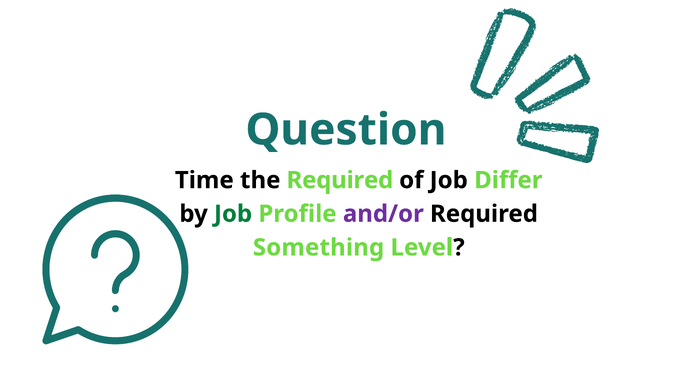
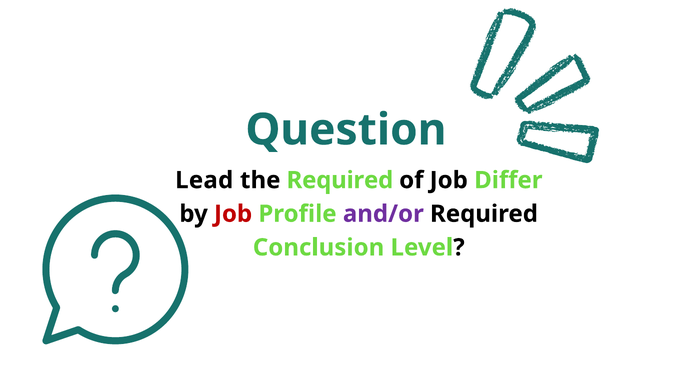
Time: Time -> Lead (204, 180)
Job colour: green -> red (233, 214)
Something: Something -> Conclusion (319, 248)
